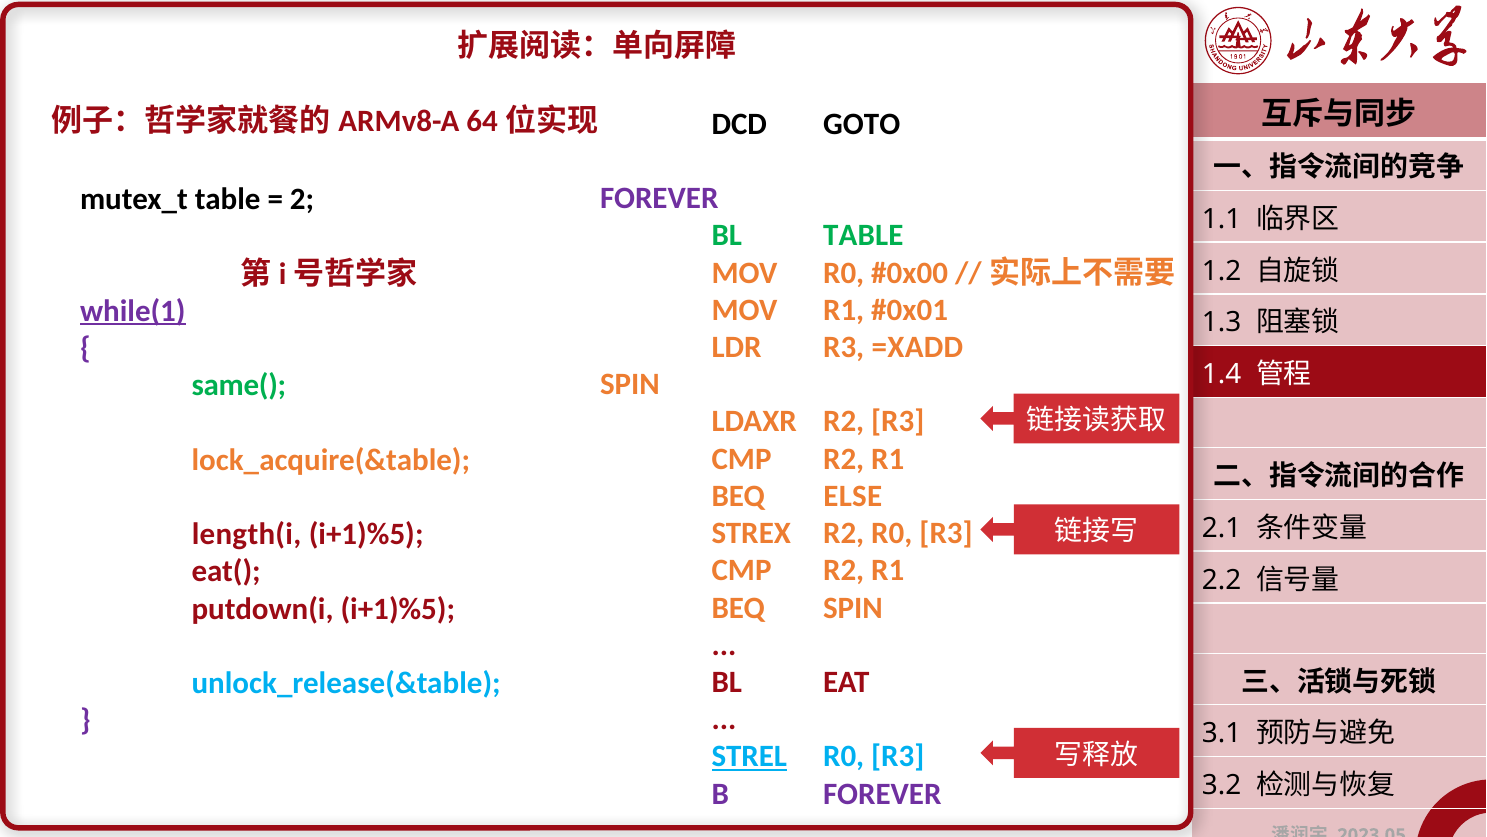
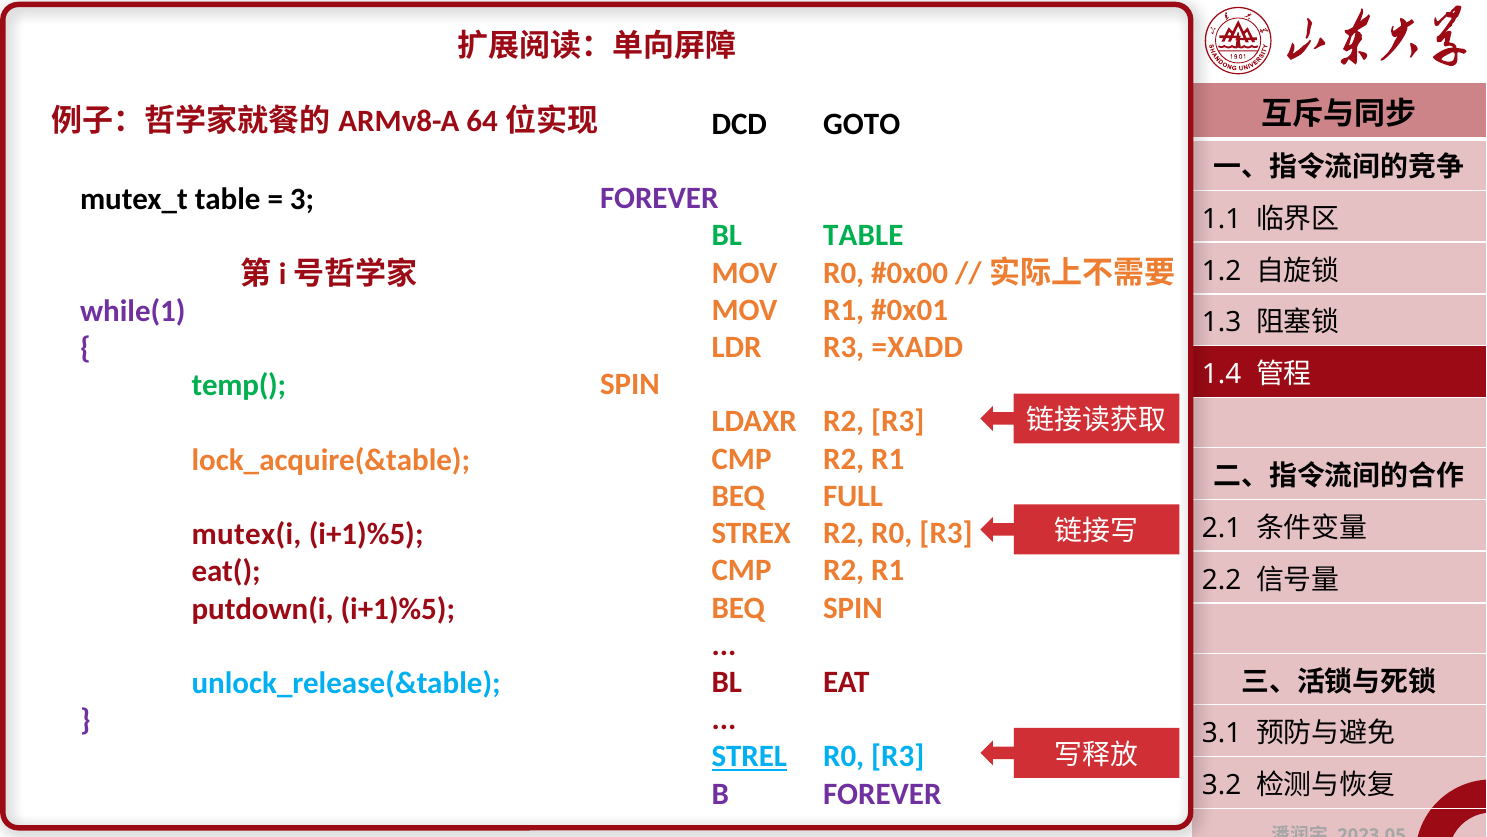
2: 2 -> 3 (302, 199)
while(1 underline: present -> none (133, 311)
same(: same( -> temp( (239, 385)
ELSE: ELSE -> FULL (853, 496)
length(i: length(i -> mutex(i (247, 534)
